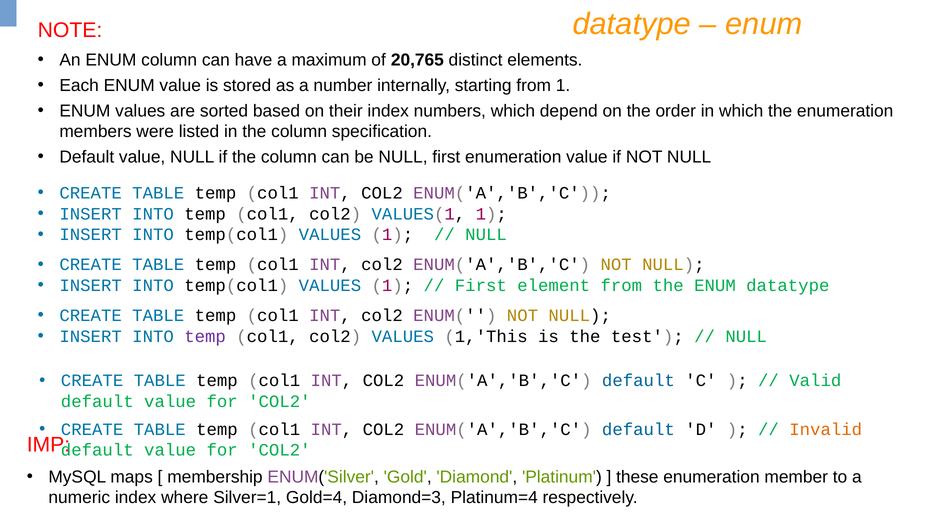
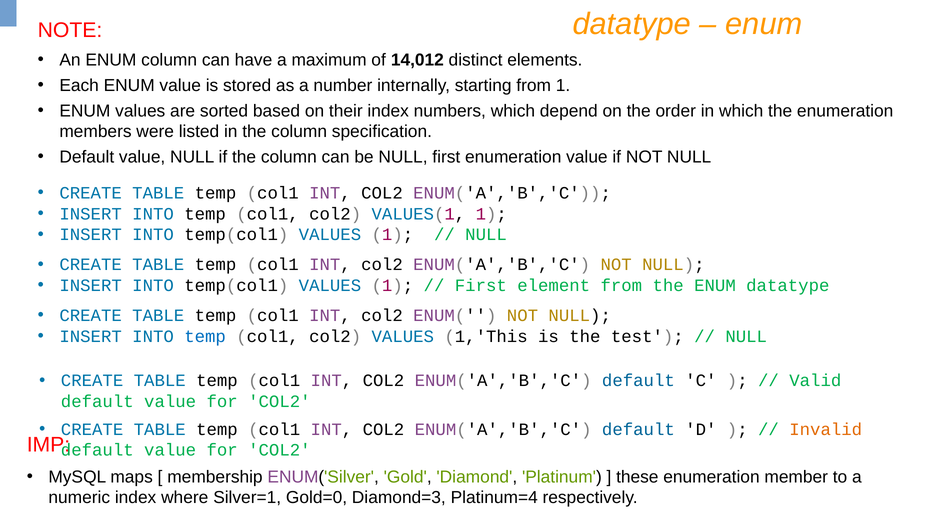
20,765: 20,765 -> 14,012 (417, 60)
temp colour: purple -> blue (205, 337)
Gold=4: Gold=4 -> Gold=0 (317, 498)
